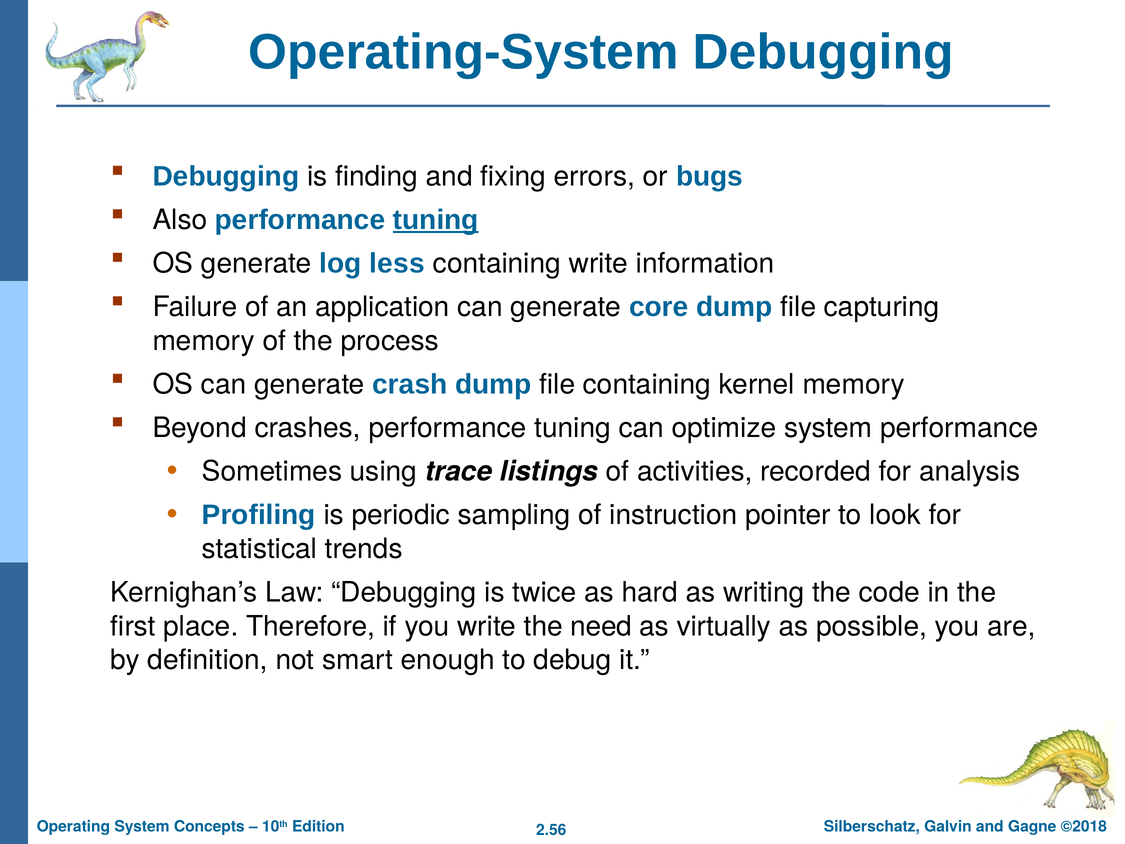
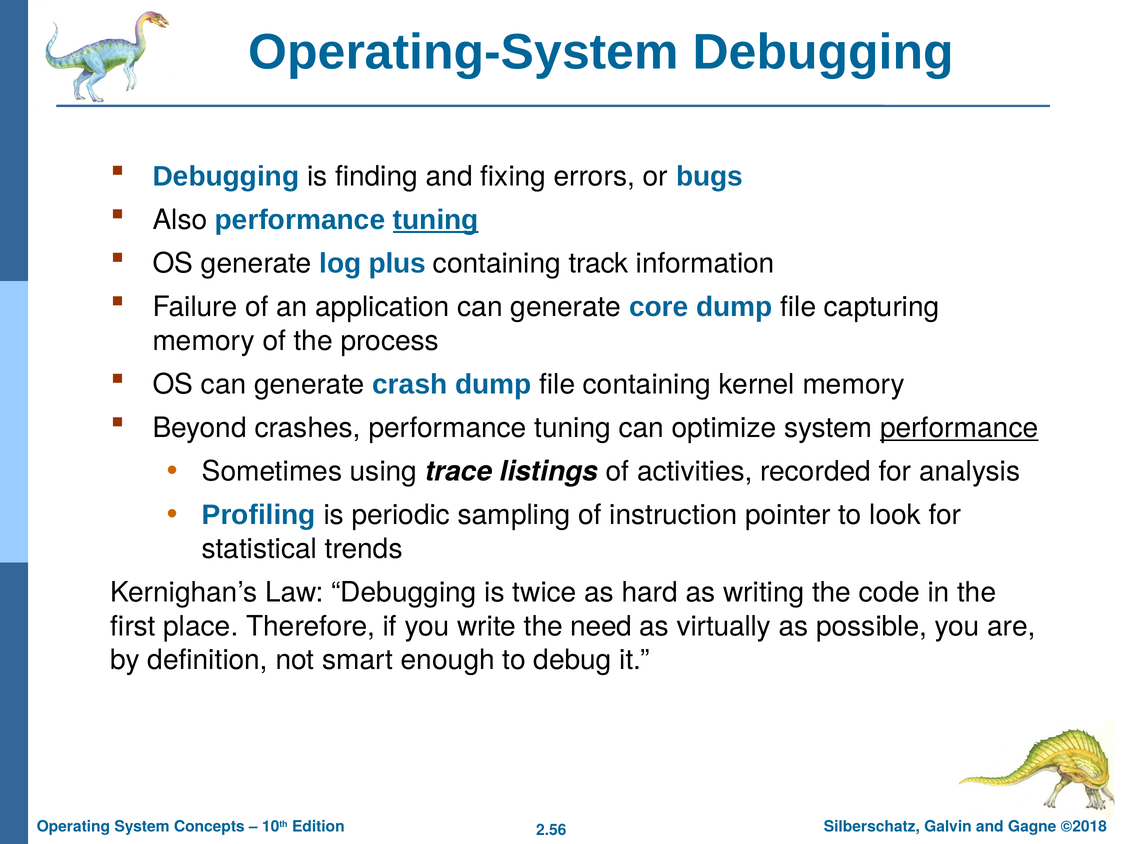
less: less -> plus (397, 263)
containing write: write -> track (599, 263)
performance underline: none -> present (959, 428)
